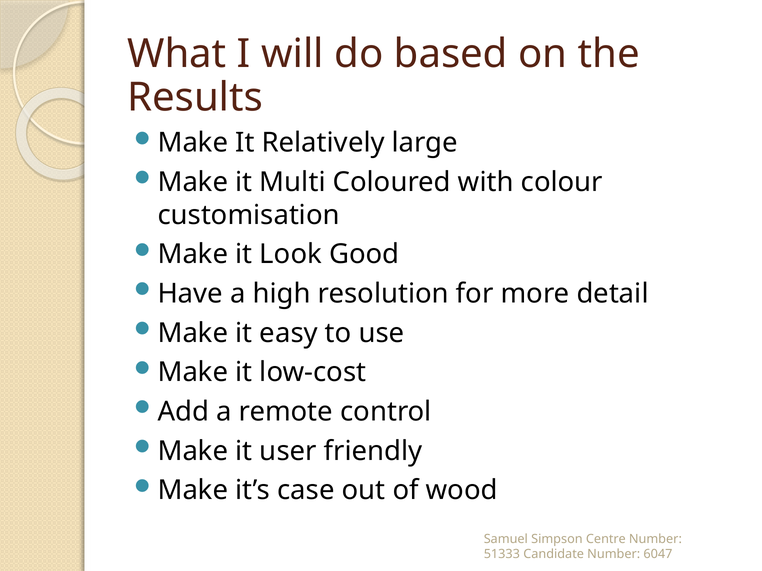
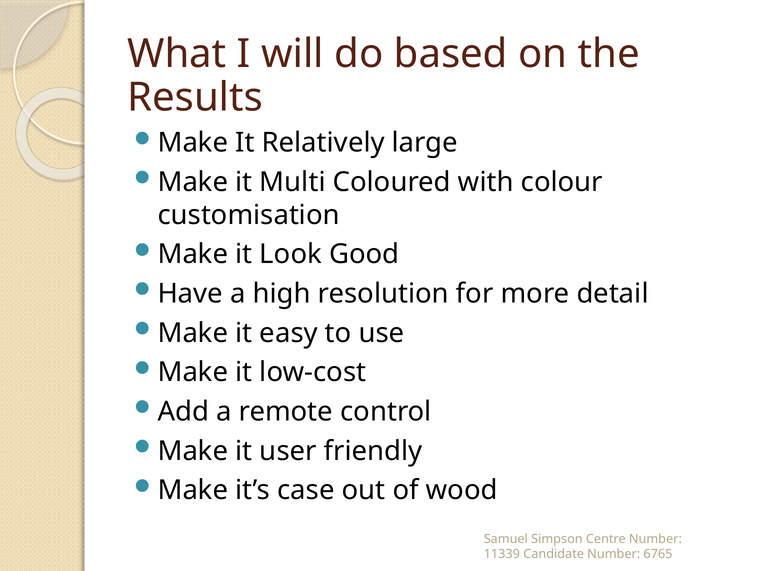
51333: 51333 -> 11339 (502, 555)
6047: 6047 -> 6765 (658, 555)
